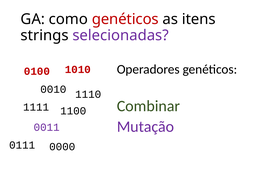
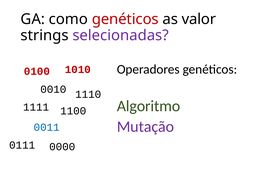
itens: itens -> valor (199, 19)
Combinar: Combinar -> Algoritmo (149, 106)
0011 colour: purple -> blue (47, 127)
